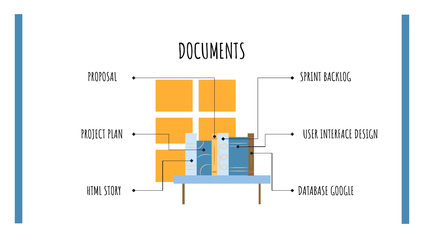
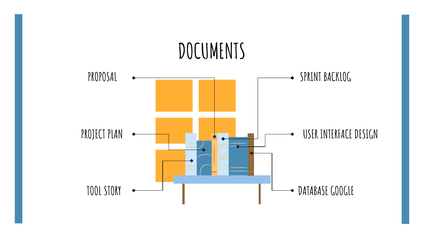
HTML: HTML -> TOOL (94, 192)
